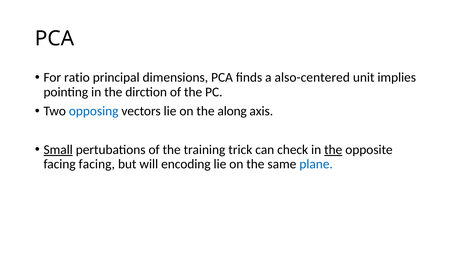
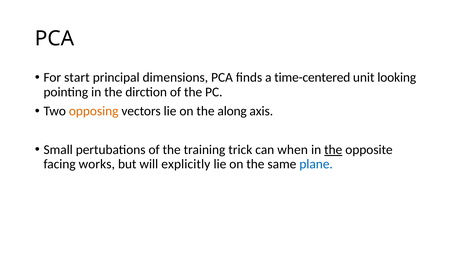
ratio: ratio -> start (77, 77)
also-centered: also-centered -> time-centered (312, 77)
implies: implies -> looking (397, 77)
opposing colour: blue -> orange (94, 111)
Small underline: present -> none (58, 149)
check: check -> when (293, 149)
facing facing: facing -> works (97, 164)
encoding: encoding -> explicitly (186, 164)
